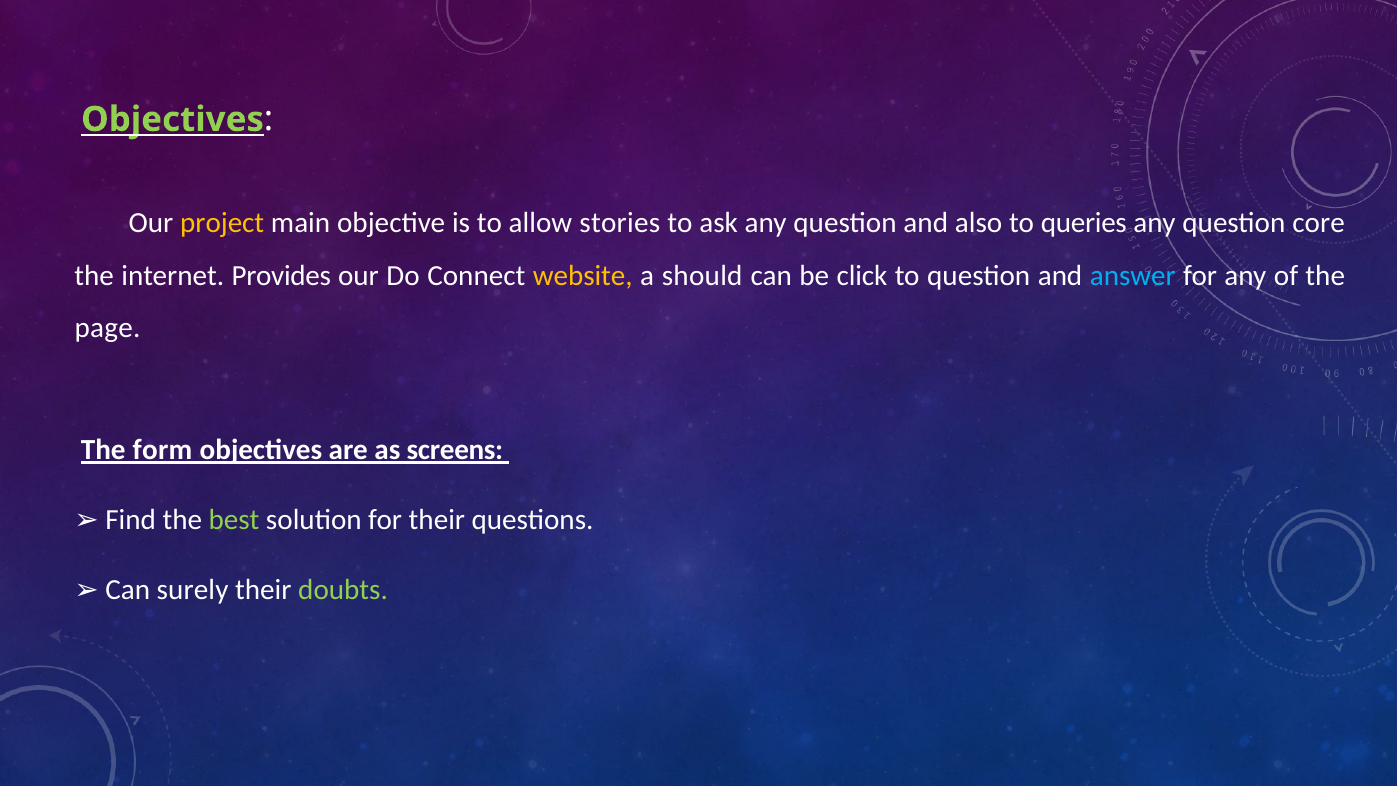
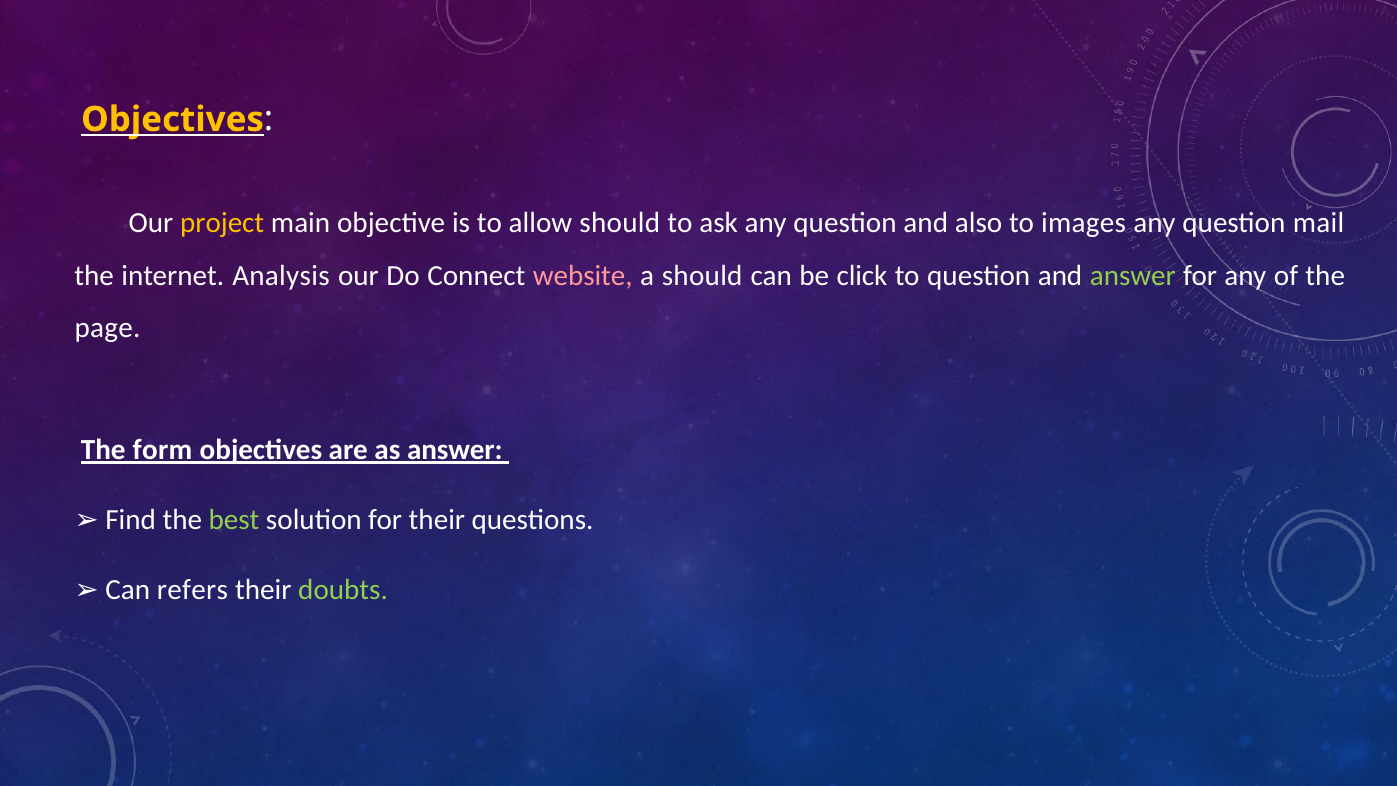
Objectives colour: light green -> yellow (173, 119)
allow stories: stories -> should (620, 223)
queries: queries -> images (1084, 223)
core: core -> mail (1319, 223)
Provides: Provides -> Analysis (281, 276)
website colour: yellow -> pink (583, 276)
answer colour: light blue -> light green (1133, 276)
as screens: screens -> answer (455, 450)
surely: surely -> refers (192, 590)
